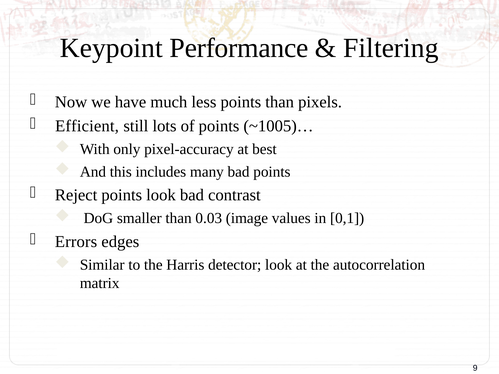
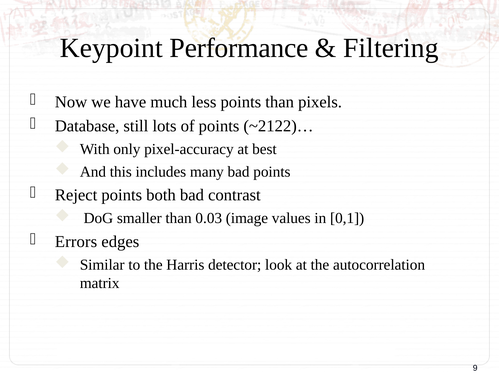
Efficient: Efficient -> Database (87, 126)
~1005)…: ~1005)… -> ~2122)… (278, 126)
points look: look -> both (161, 195)
